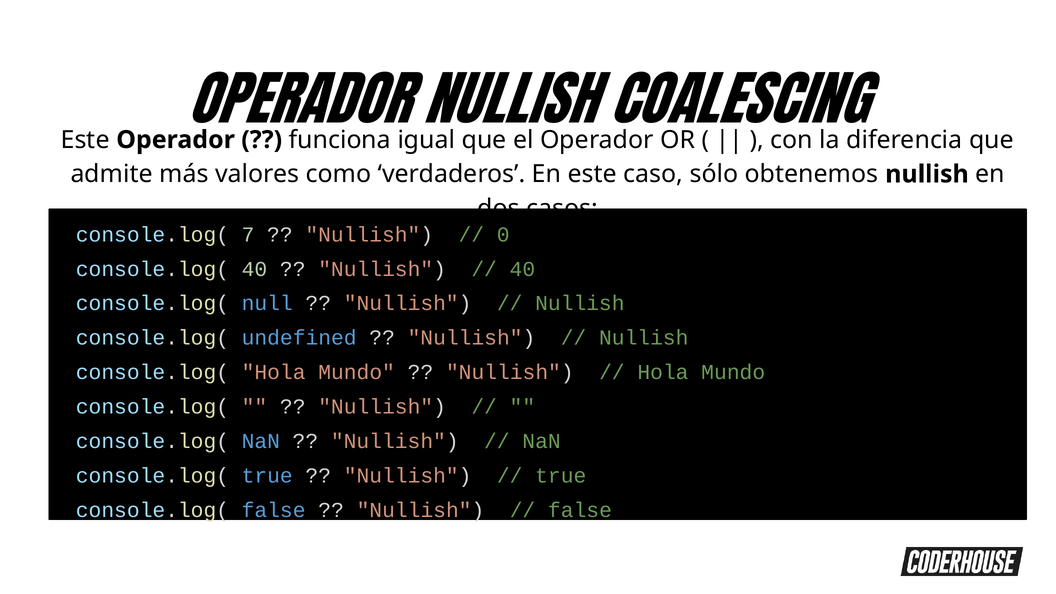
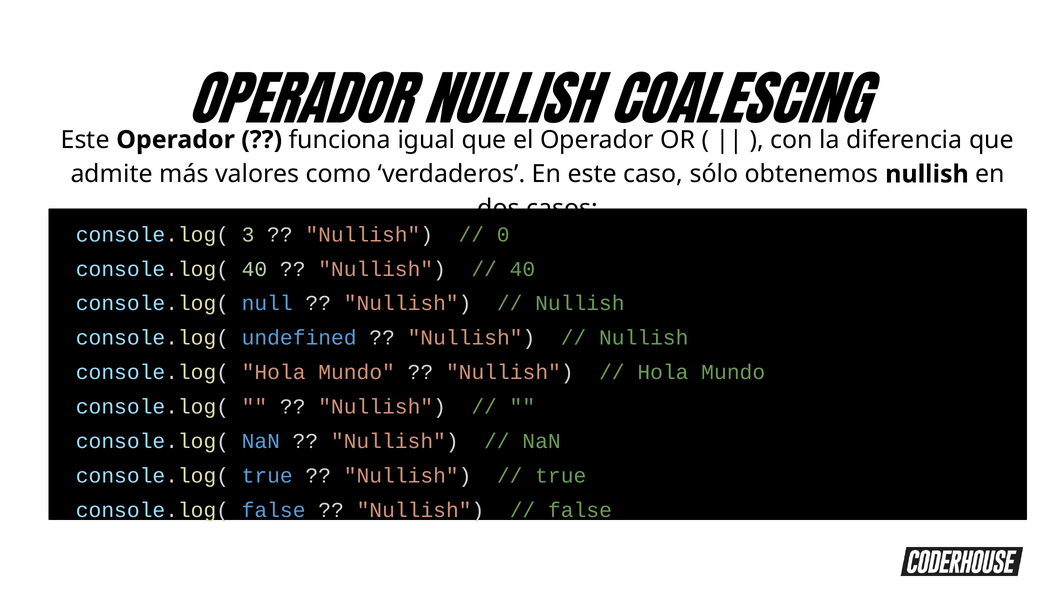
7: 7 -> 3 (248, 235)
